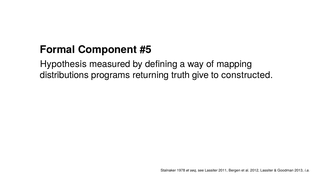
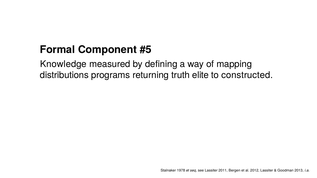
Hypothesis: Hypothesis -> Knowledge (63, 64)
give: give -> elite (201, 75)
